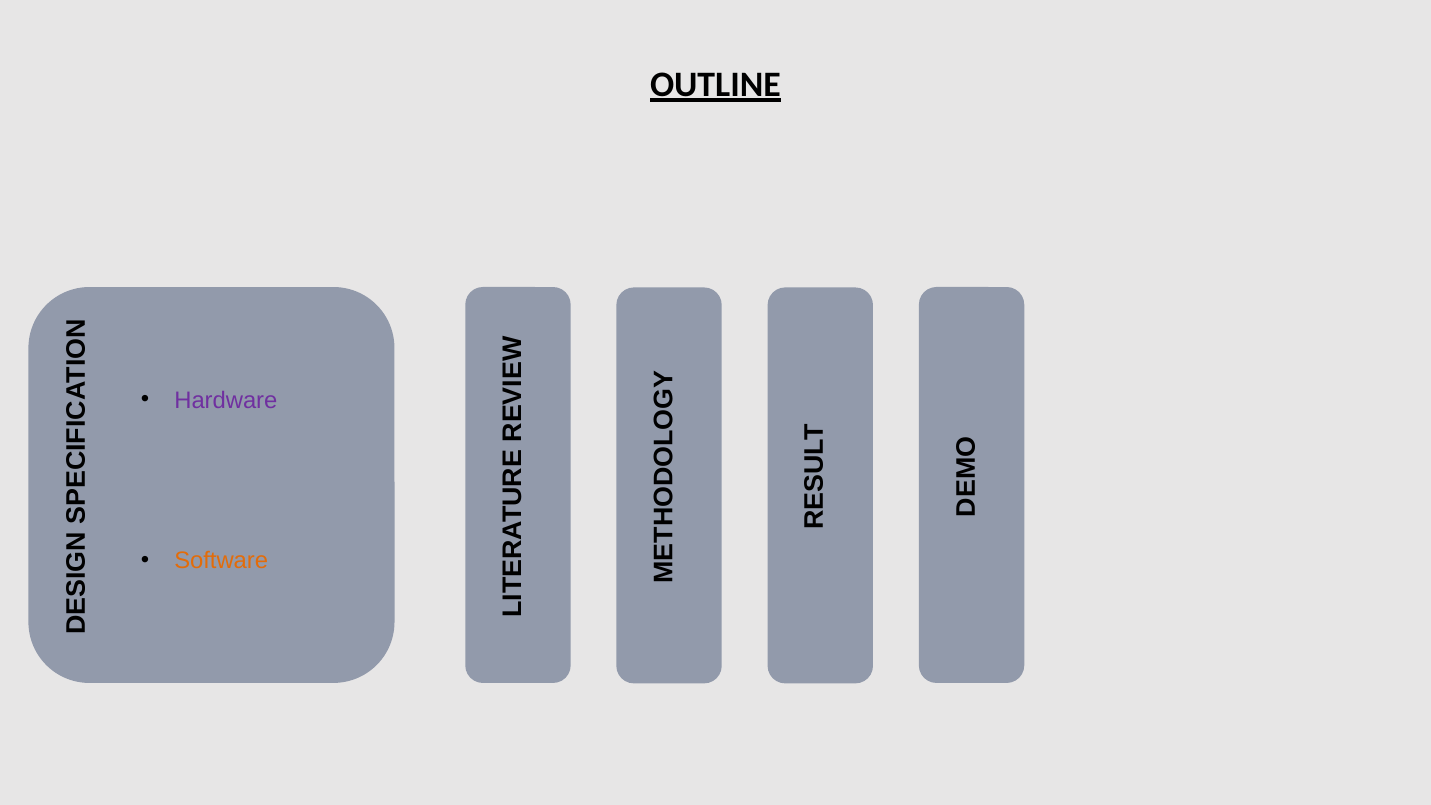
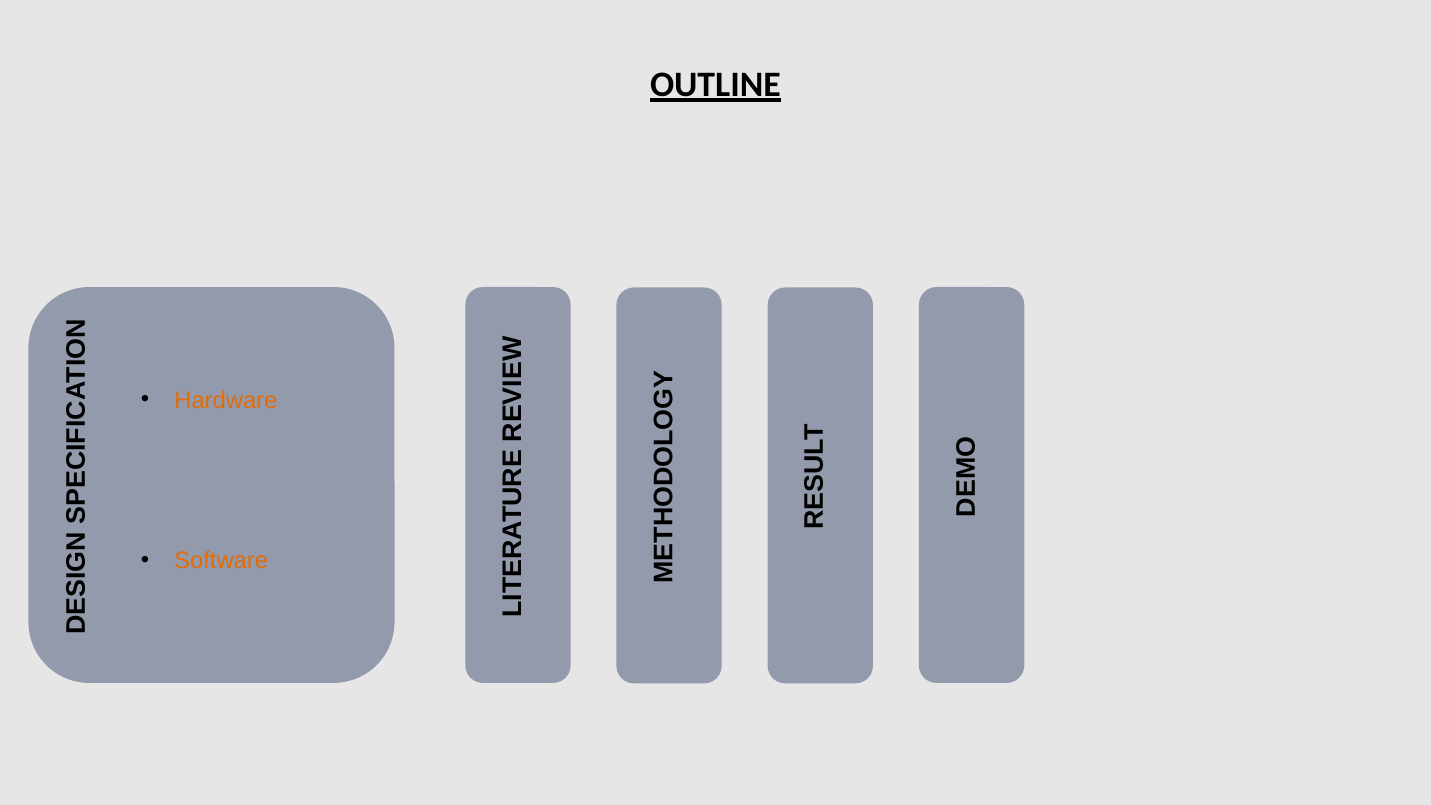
Hardware colour: purple -> orange (226, 400)
